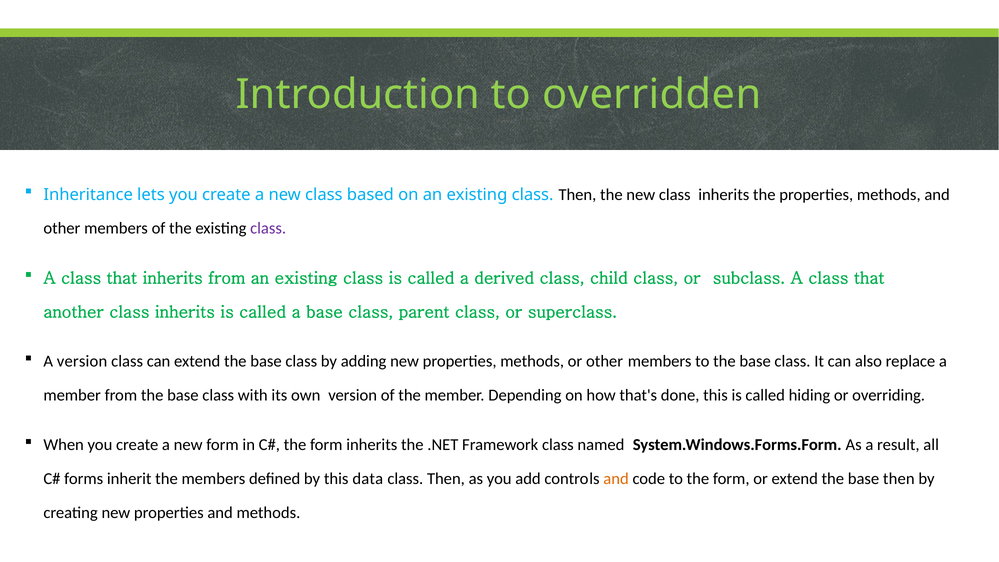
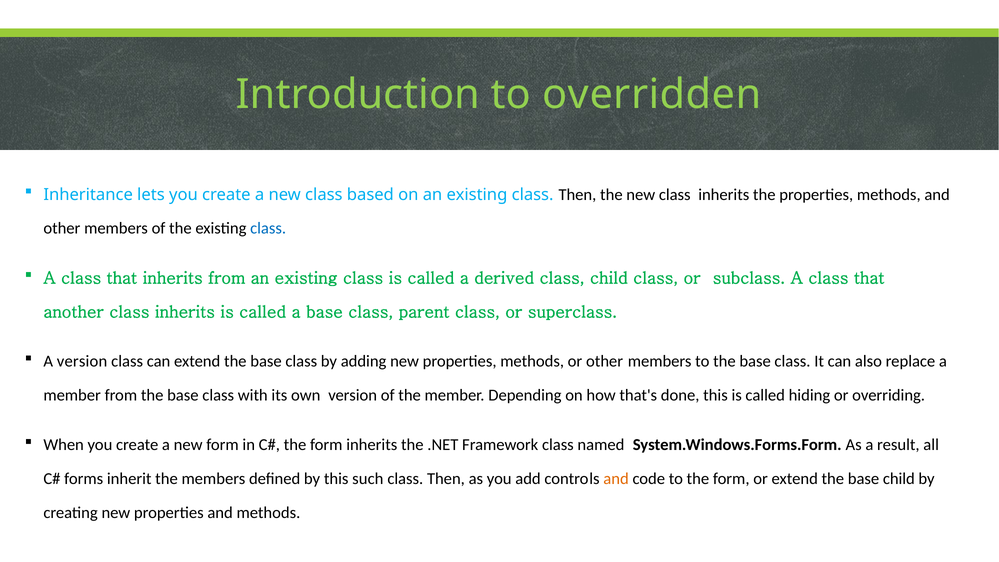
class colour: purple -> blue (268, 228)
data: data -> such (368, 479)
base then: then -> child (899, 479)
